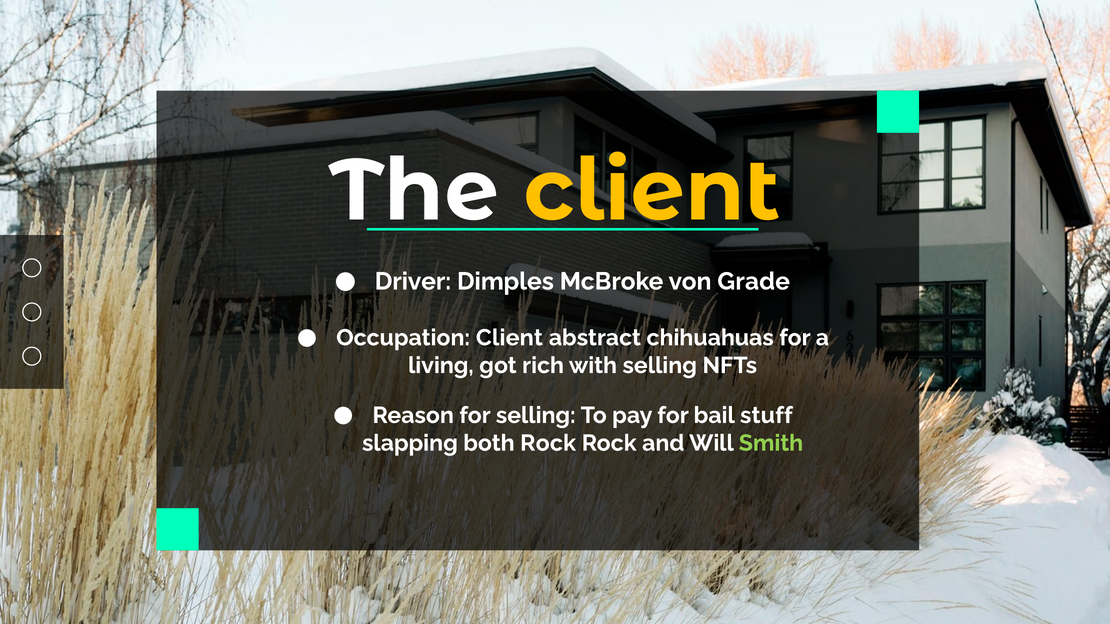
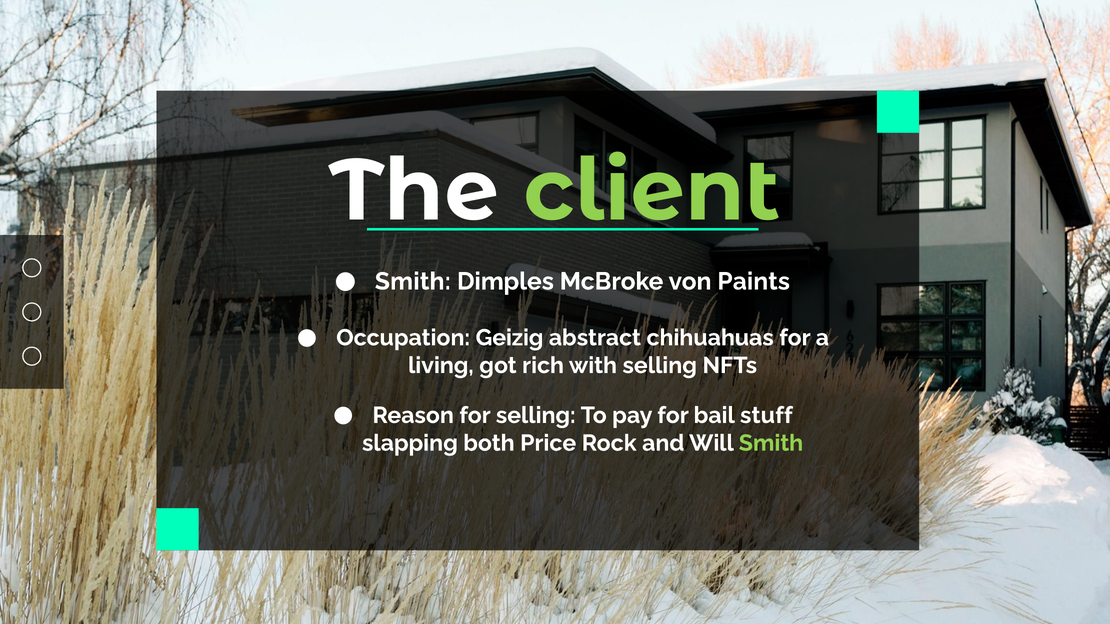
client colour: yellow -> light green (652, 192)
Driver: Driver -> Smith (413, 282)
Grade: Grade -> Paints (754, 282)
Occupation Client: Client -> Geizig (510, 338)
both Rock: Rock -> Price (548, 443)
